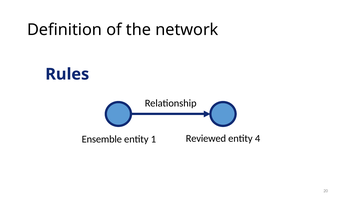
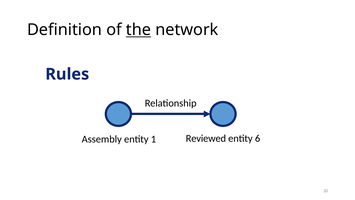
the underline: none -> present (138, 30)
Ensemble: Ensemble -> Assembly (102, 139)
4: 4 -> 6 (258, 138)
